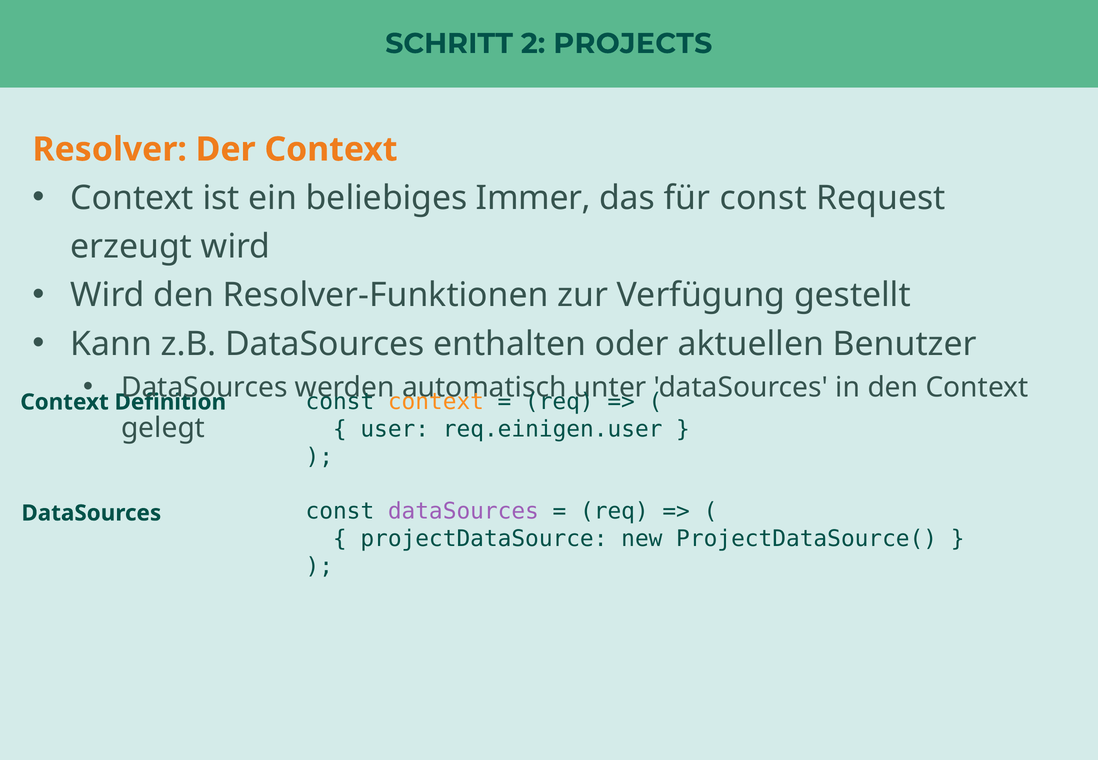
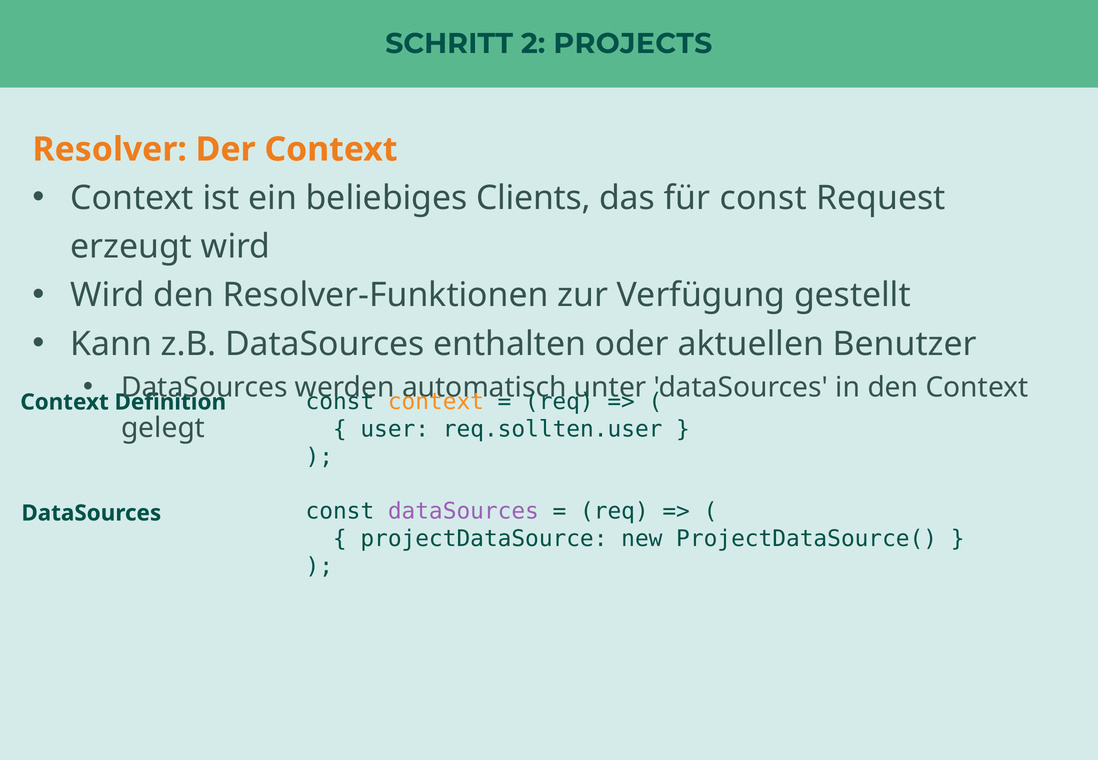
Immer: Immer -> Clients (533, 198)
req.einigen.user: req.einigen.user -> req.sollten.user (553, 429)
